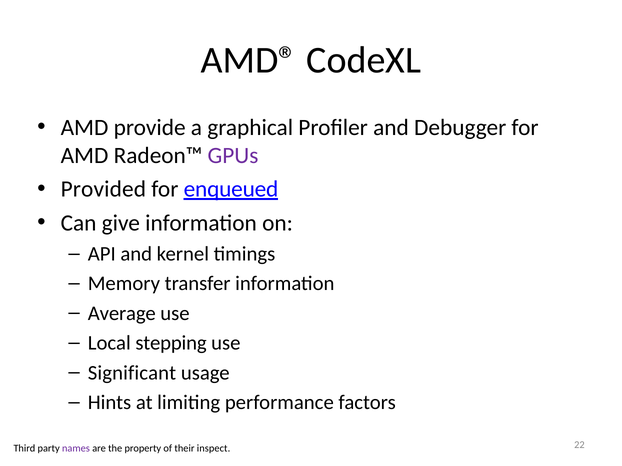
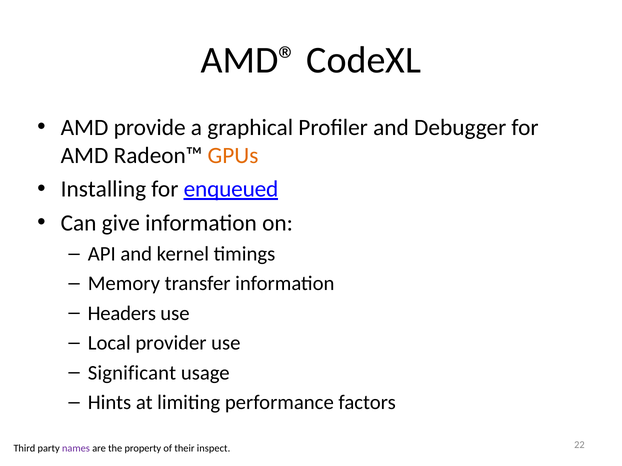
GPUs colour: purple -> orange (233, 156)
Provided: Provided -> Installing (103, 189)
Average: Average -> Headers (122, 314)
stepping: stepping -> provider (171, 343)
